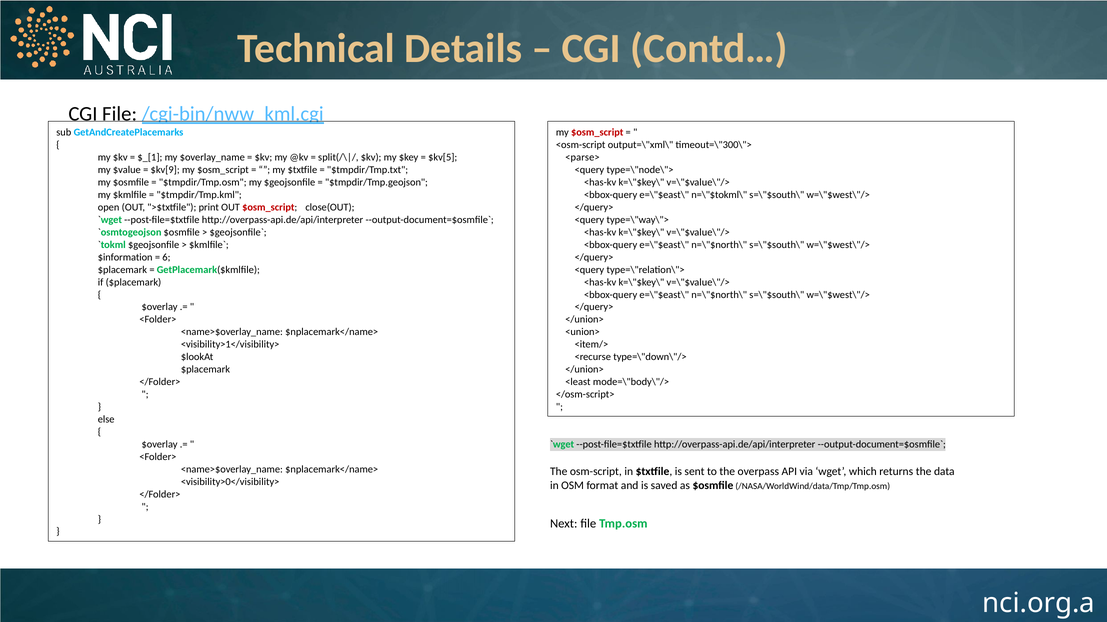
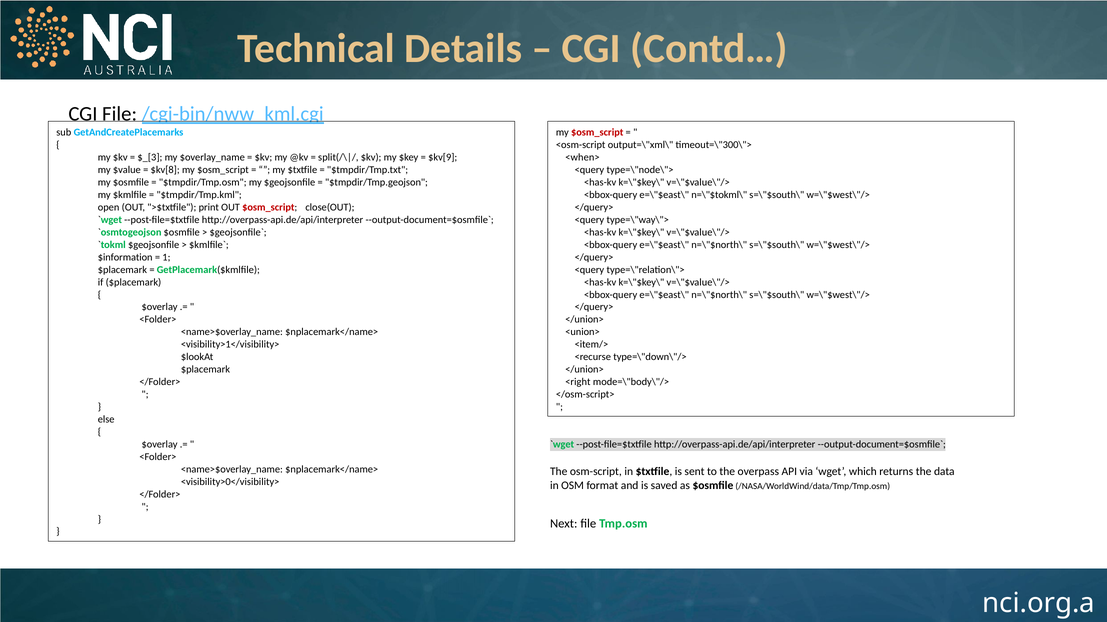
$_[1: $_[1 -> $_[3 (150, 158)
$kv[5: $kv[5 -> $kv[9 (443, 158)
<parse>: <parse> -> <when> (582, 158)
$kv[9: $kv[9 -> $kv[8 (165, 170)
6: 6 -> 1 (166, 257)
<least: <least -> <right (578, 382)
